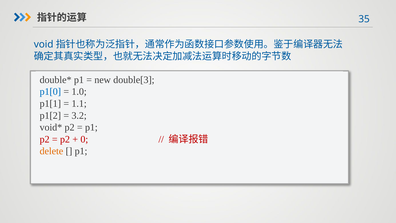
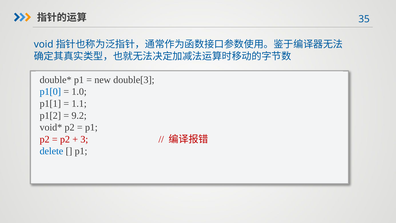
3.2: 3.2 -> 9.2 (79, 115)
0: 0 -> 3 (84, 139)
delete colour: orange -> blue (51, 151)
